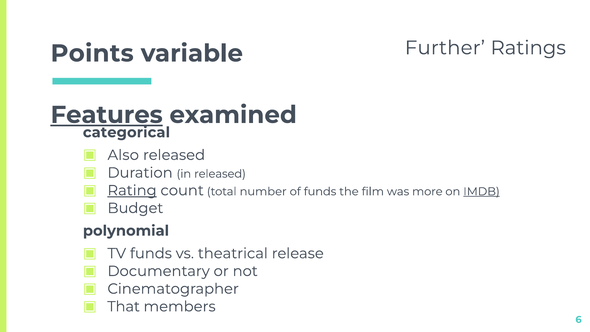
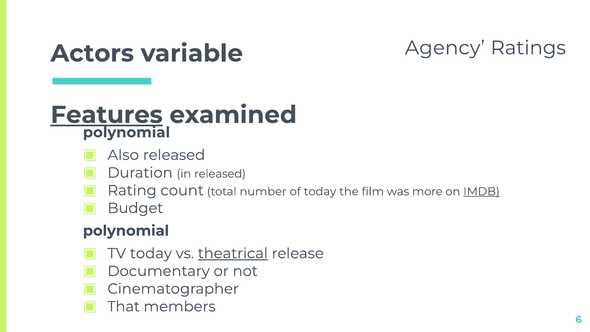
Further: Further -> Agency (445, 48)
Points: Points -> Actors (92, 53)
categorical: categorical -> polynomial (126, 132)
Rating underline: present -> none (132, 190)
of funds: funds -> today (320, 191)
TV funds: funds -> today (151, 253)
theatrical underline: none -> present (233, 253)
